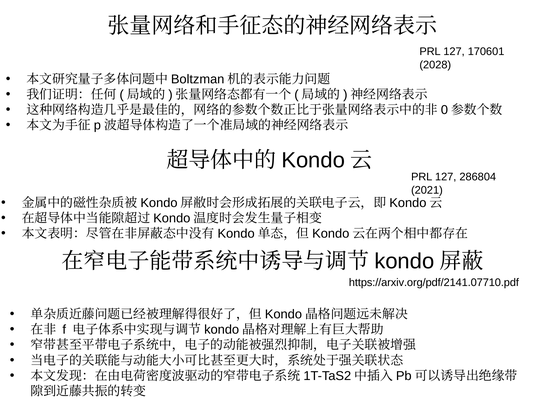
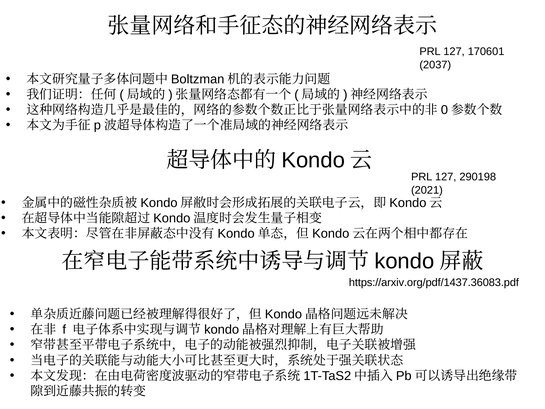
2028: 2028 -> 2037 (435, 65)
286804: 286804 -> 290198 (478, 177)
https://arxiv.org/pdf/2141.07710.pdf: https://arxiv.org/pdf/2141.07710.pdf -> https://arxiv.org/pdf/1437.36083.pdf (434, 282)
